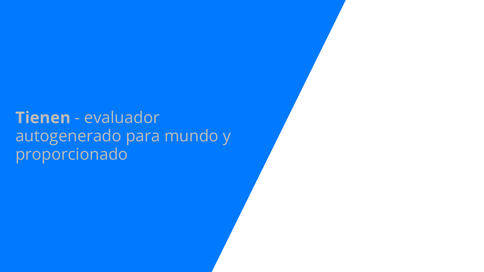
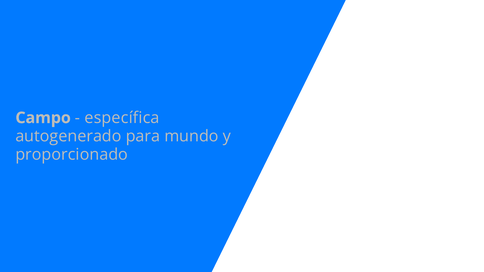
Tienen: Tienen -> Campo (43, 118)
evaluador: evaluador -> específica (122, 118)
